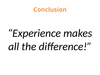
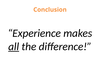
all underline: none -> present (14, 47)
